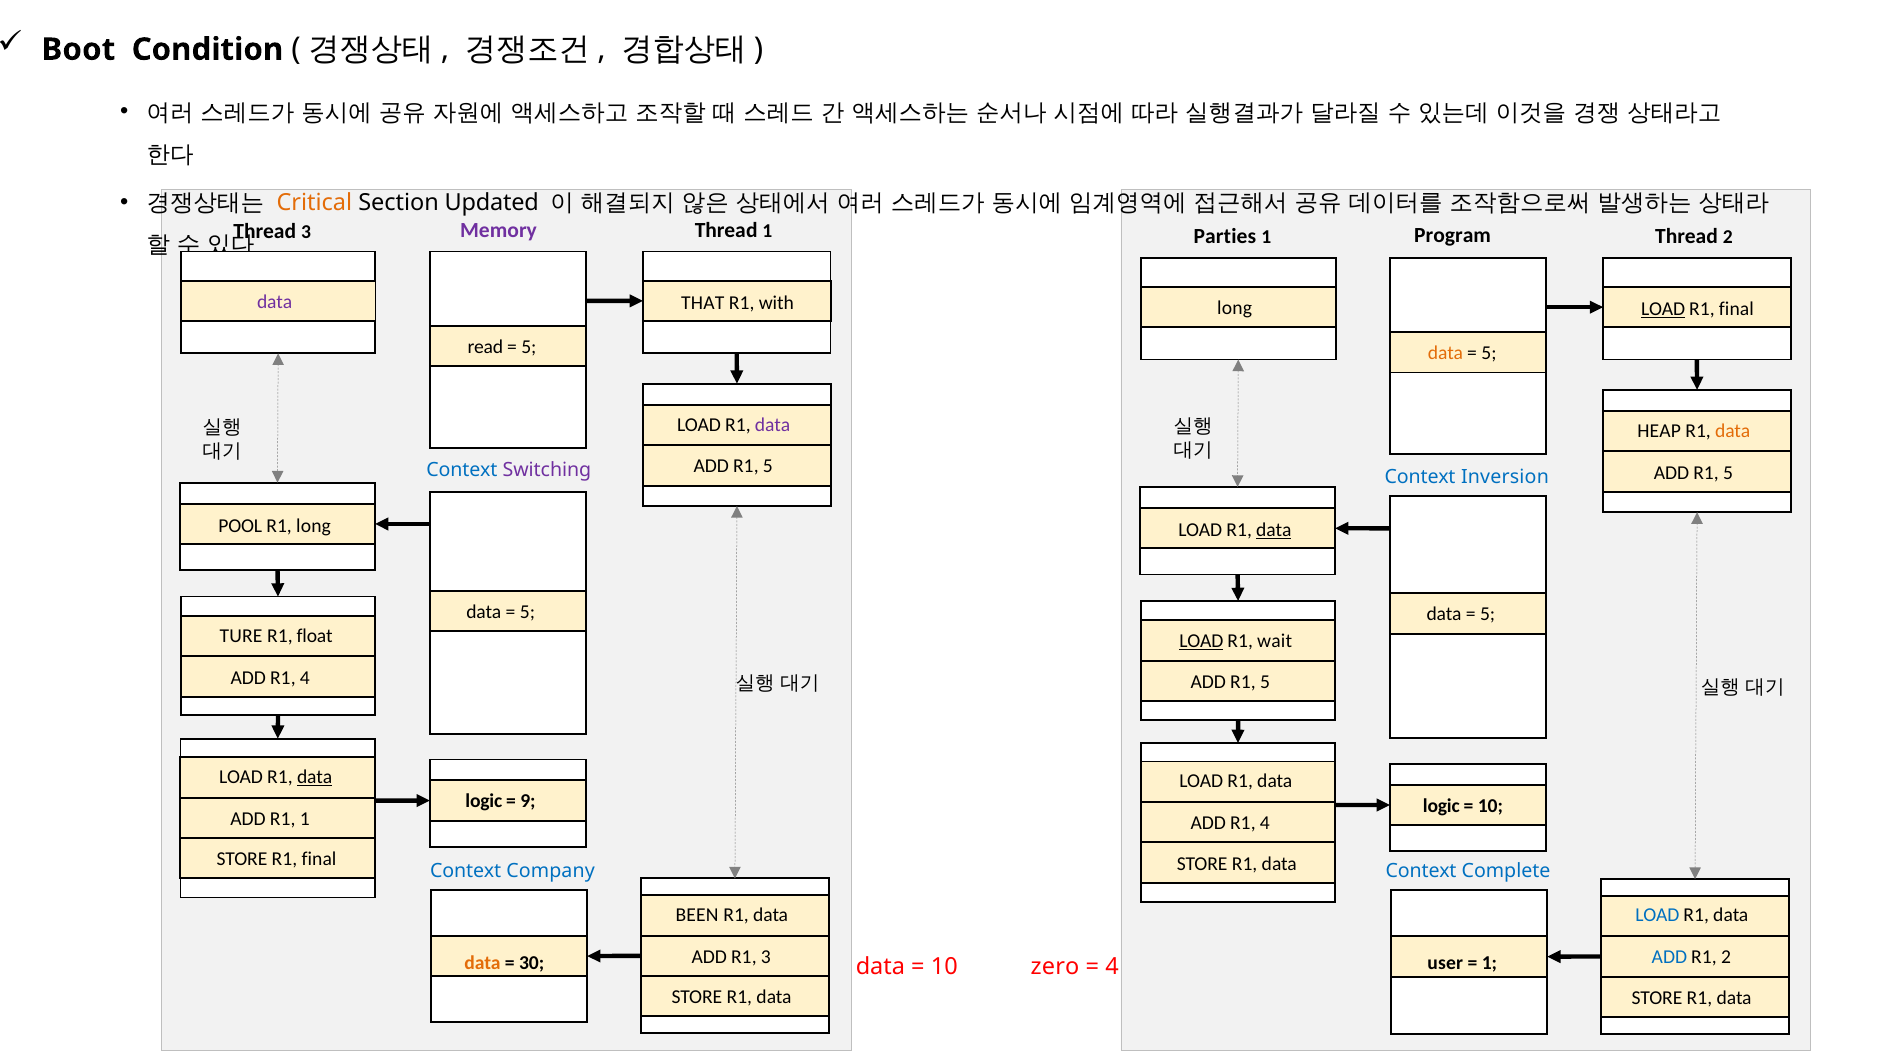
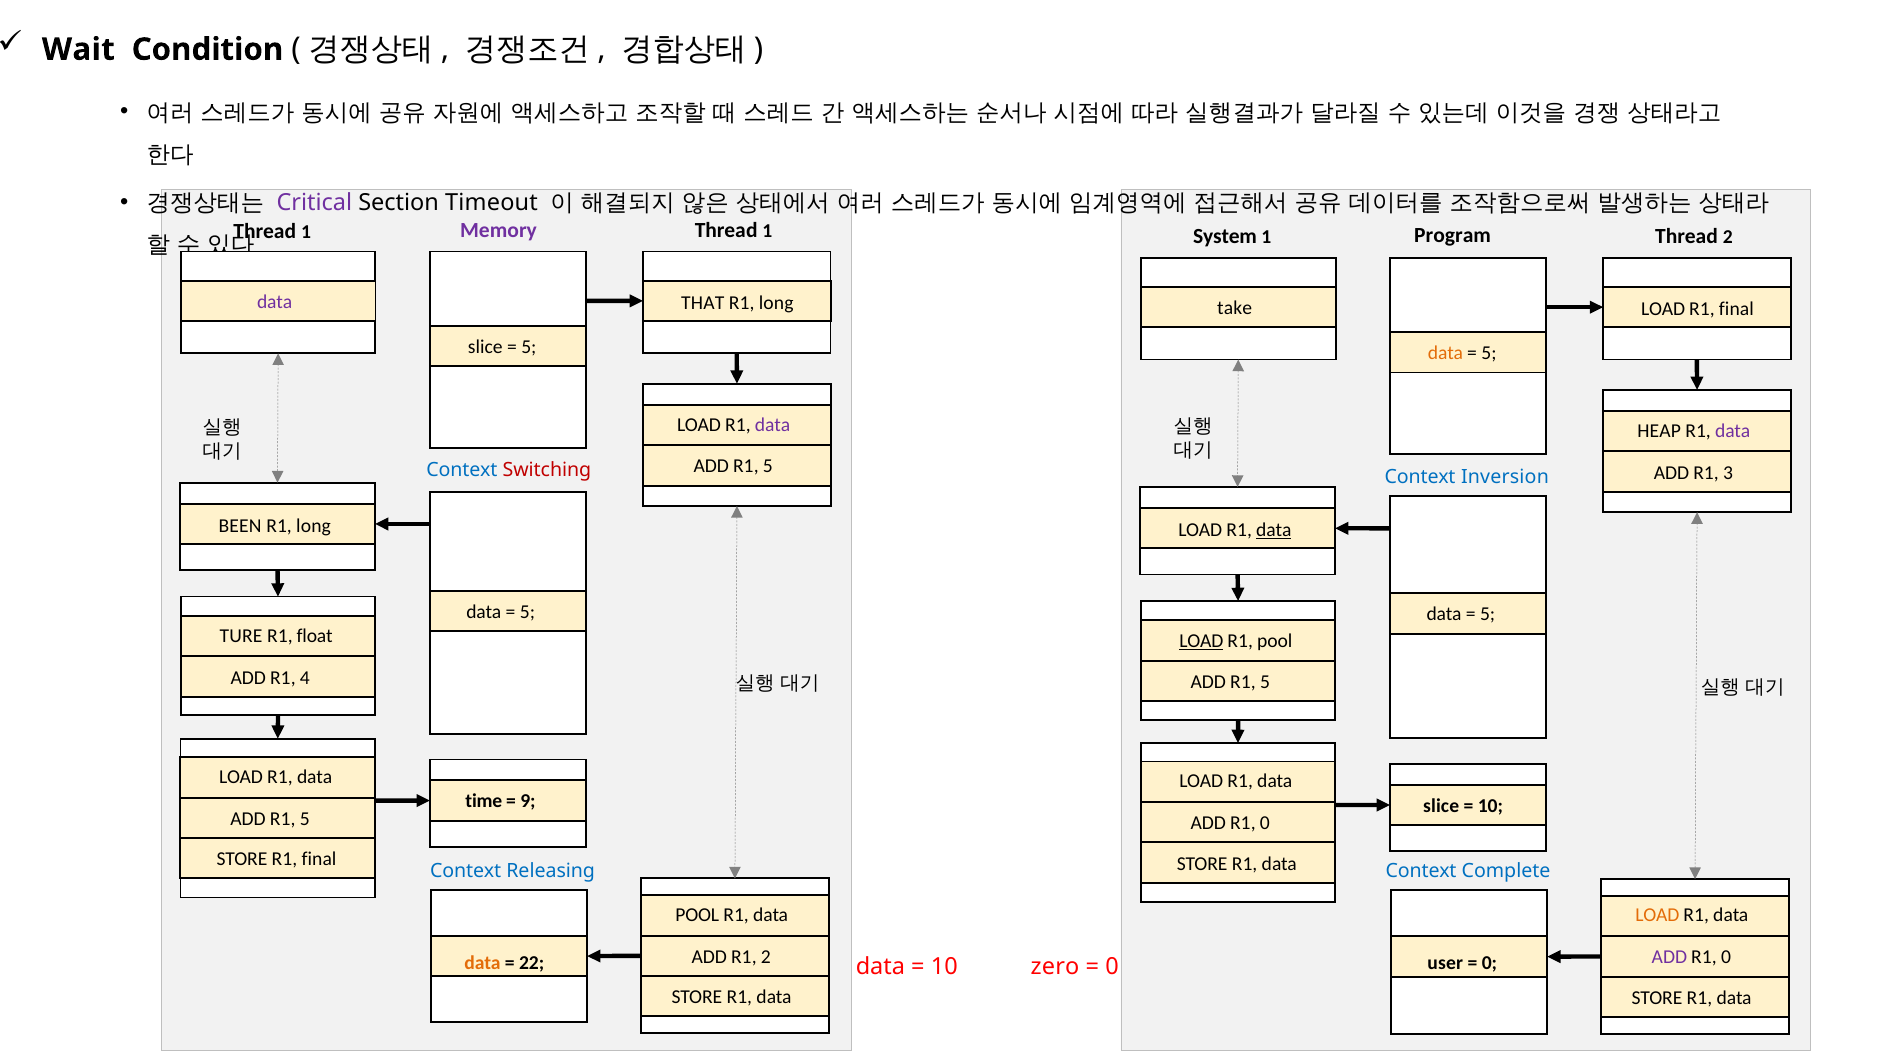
Boot: Boot -> Wait (78, 49)
Critical colour: orange -> purple (314, 203)
Updated: Updated -> Timeout (491, 203)
3: 3 -> 1 (306, 232)
Parties: Parties -> System (1225, 237)
with: with -> long (776, 303)
long: long -> take (1235, 308)
LOAD underline: present -> none (1663, 309)
read: read -> slice (485, 347)
data colour: orange -> purple (1733, 431)
Switching colour: purple -> red (547, 470)
5: 5 -> 3 (1728, 473)
POOL: POOL -> BEEN (240, 526)
R1 wait: wait -> pool (1275, 641)
data underline: present -> none (315, 777)
logic: logic -> time (484, 802)
logic: logic -> slice (1441, 806)
1: 1 -> 5 (305, 819)
4: 4 -> 0 (1265, 823)
Company: Company -> Releasing (551, 871)
BEEN: BEEN -> POOL (697, 915)
LOAD colour: blue -> orange (1657, 915)
R1 3: 3 -> 2 (766, 957)
ADD colour: blue -> purple (1669, 957)
2: 2 -> 0 (1726, 957)
30: 30 -> 22 (532, 963)
1: 1 -> 0 (1489, 963)
4: 4 -> 0 (1112, 966)
